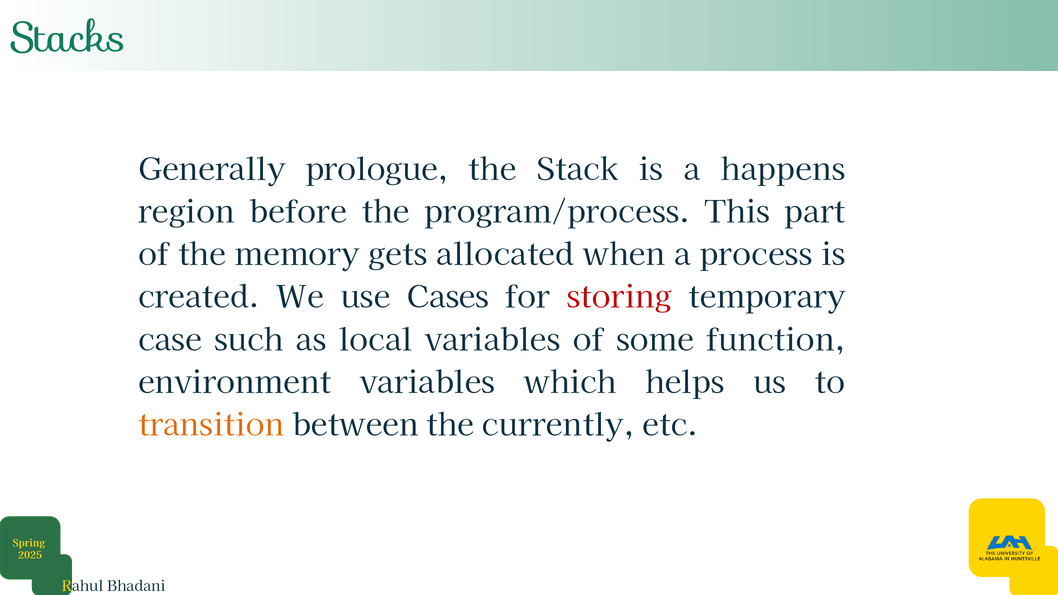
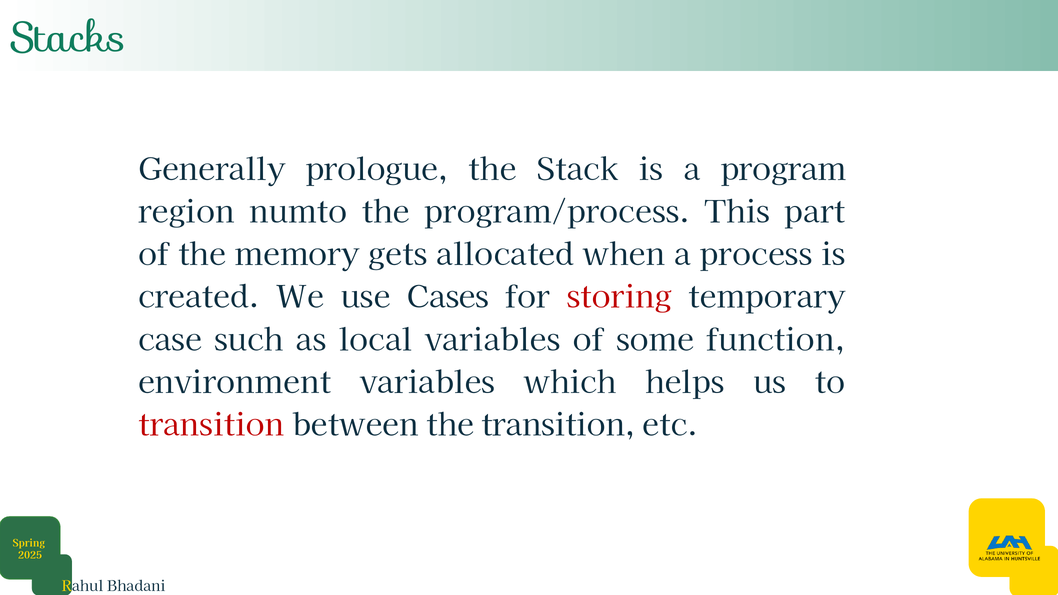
happens: happens -> program (783, 170)
before: before -> numto (298, 213)
transition colour: orange -> red (211, 426)
the currently: currently -> transition (558, 426)
